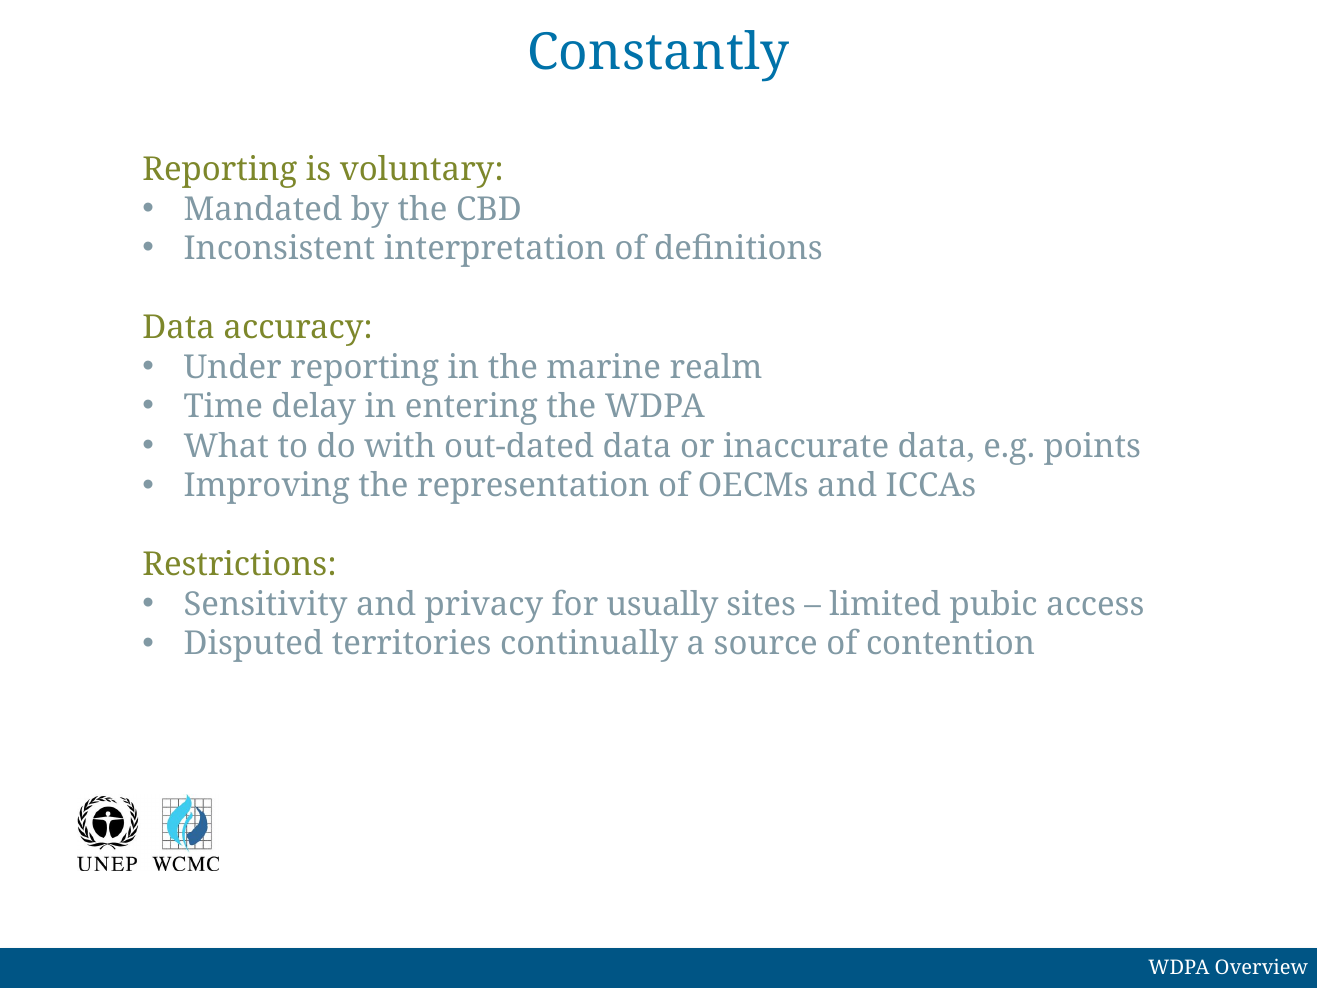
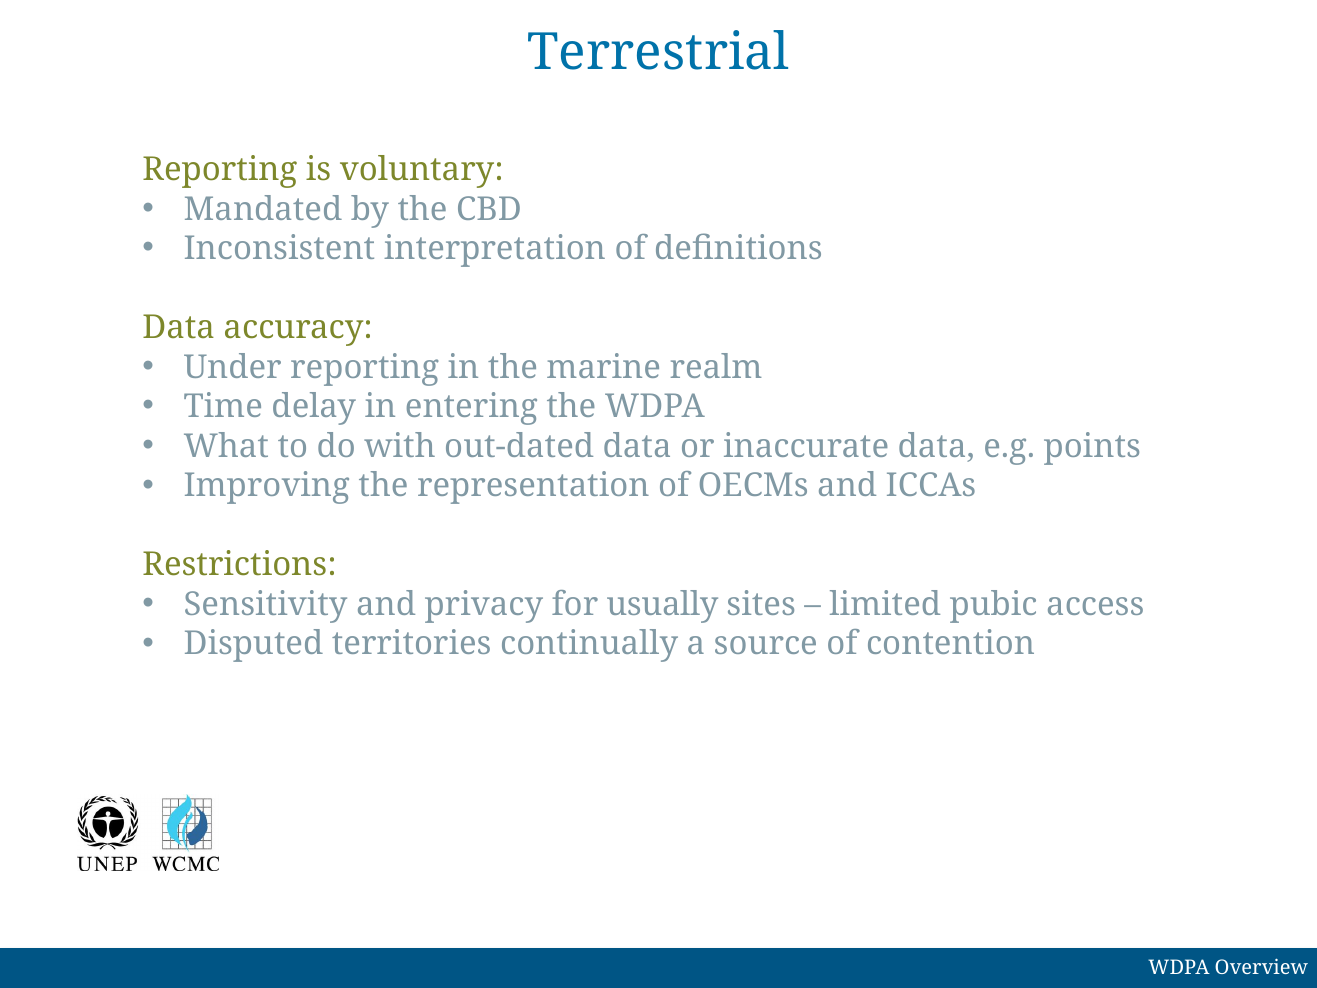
Constantly: Constantly -> Terrestrial (659, 53)
